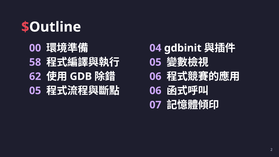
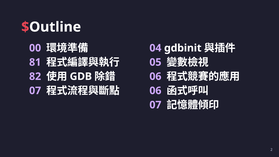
58: 58 -> 81 (35, 62)
62: 62 -> 82 (35, 76)
05: 05 -> 07 (35, 91)
